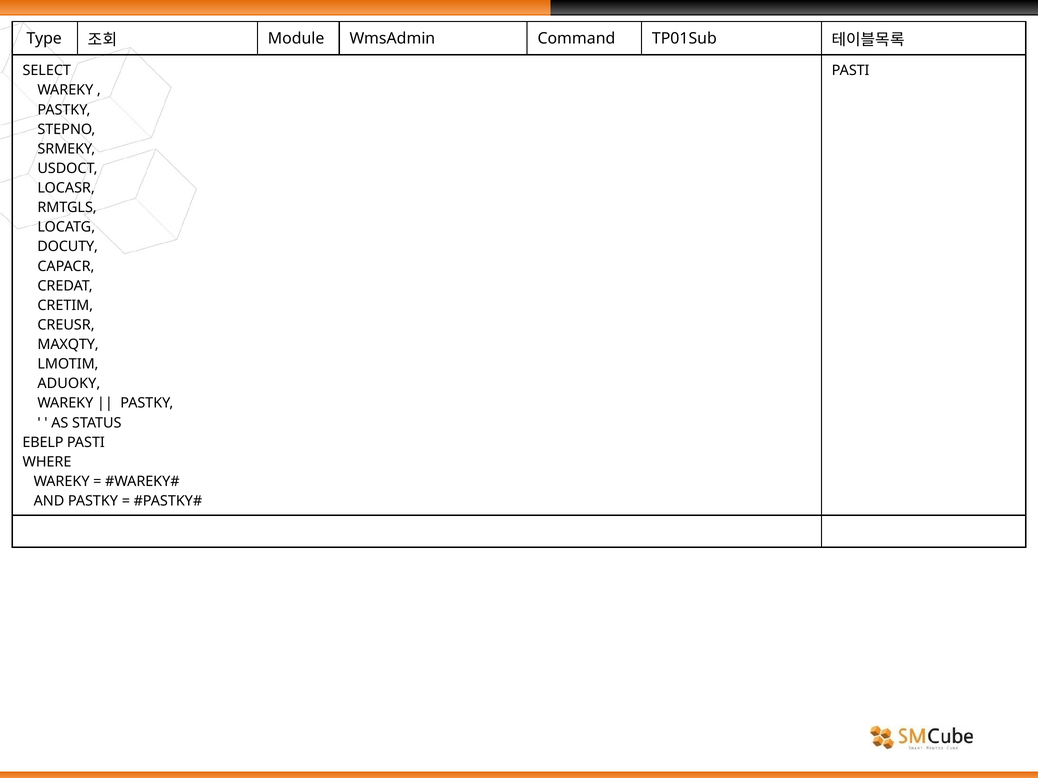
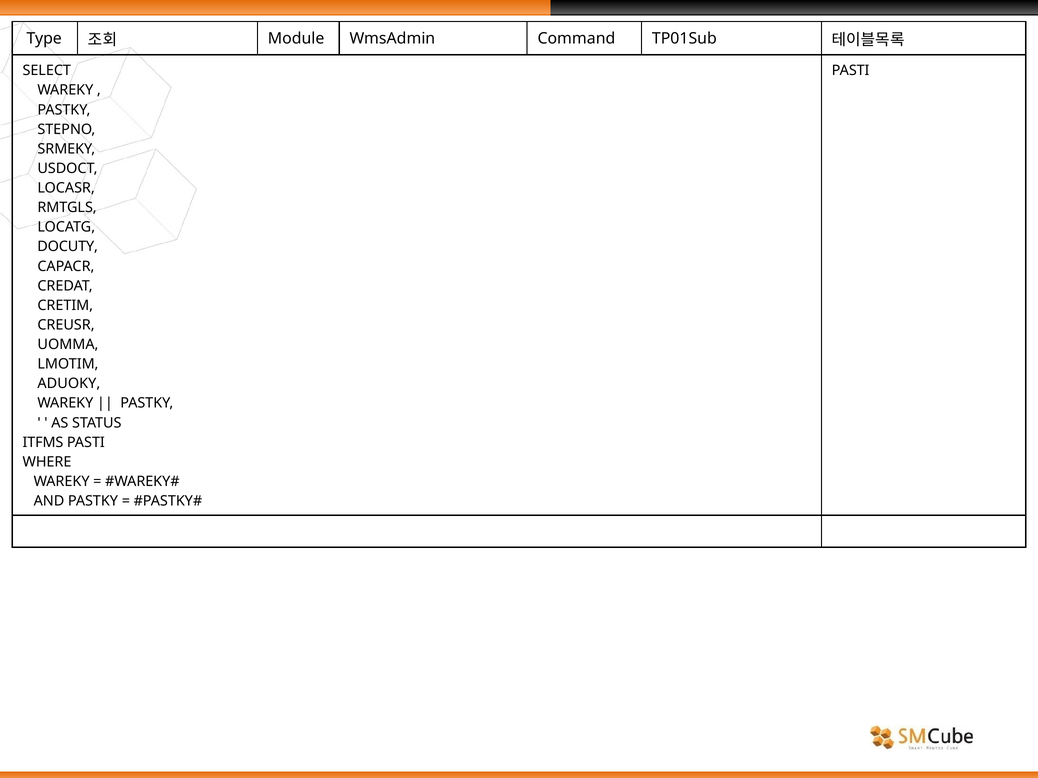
MAXQTY: MAXQTY -> UOMMA (68, 345)
EBELP: EBELP -> ITFMS (43, 443)
